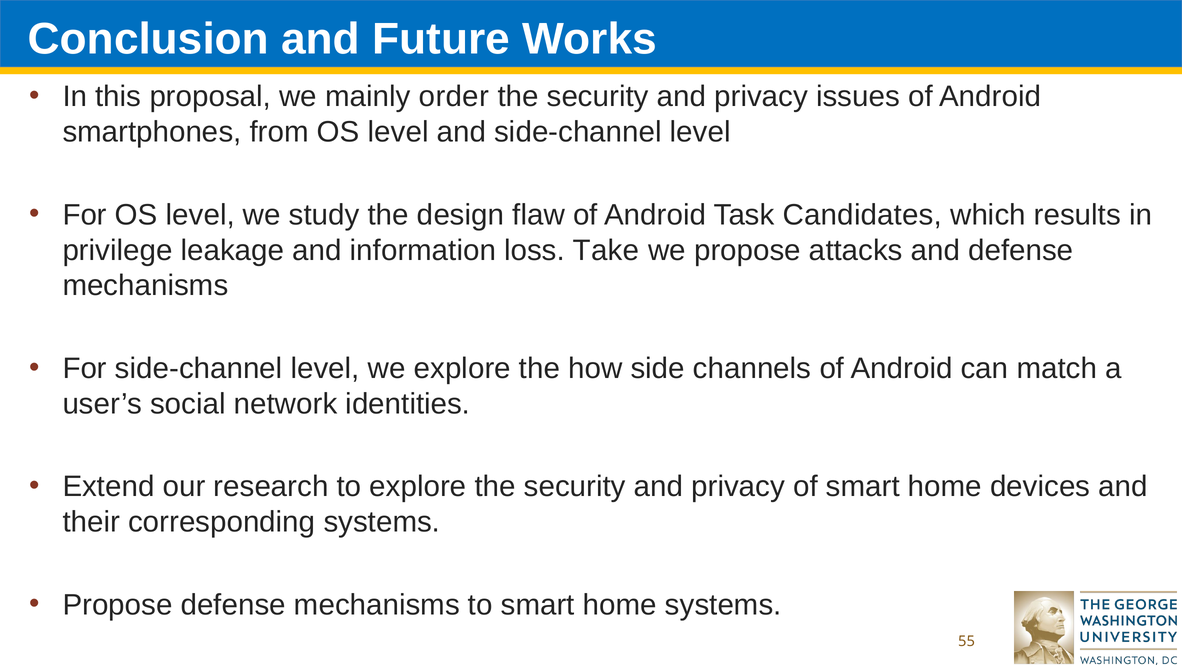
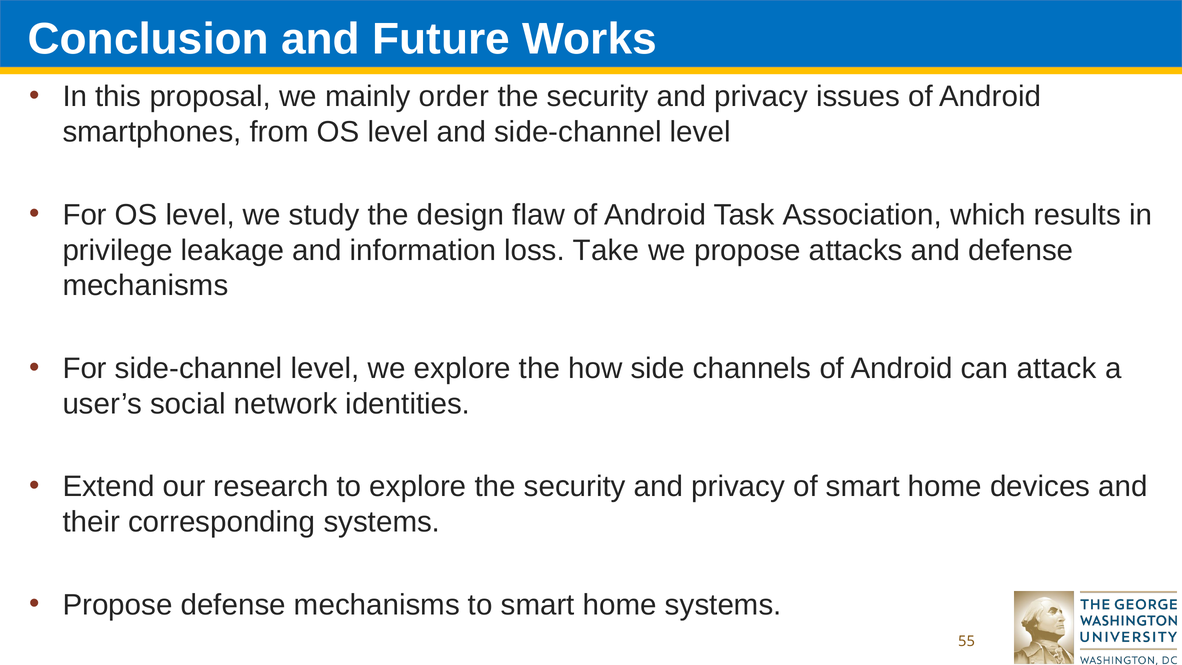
Candidates: Candidates -> Association (862, 215)
match: match -> attack (1057, 368)
